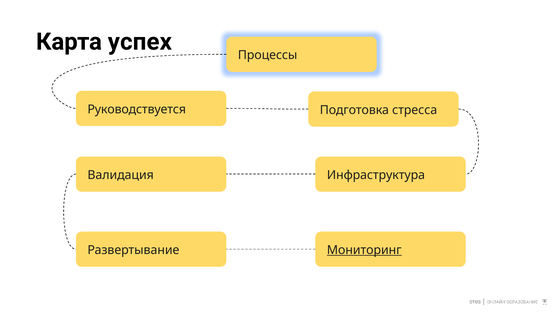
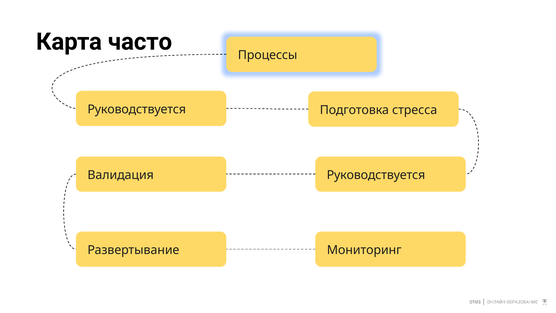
успех: успех -> часто (140, 42)
Валидация Инфраструктура: Инфраструктура -> Руководствуется (376, 175)
Мониторинг underline: present -> none (364, 250)
